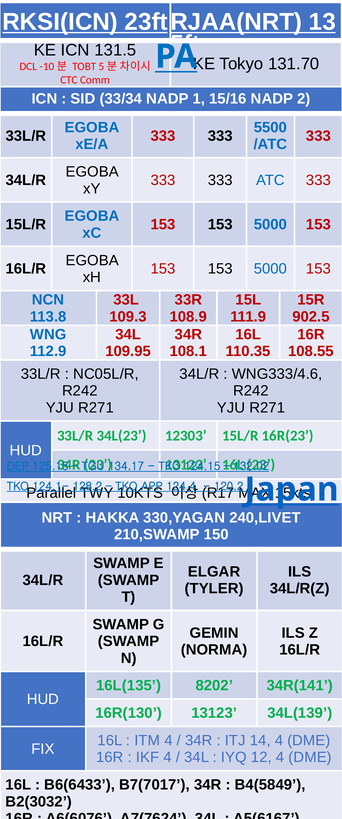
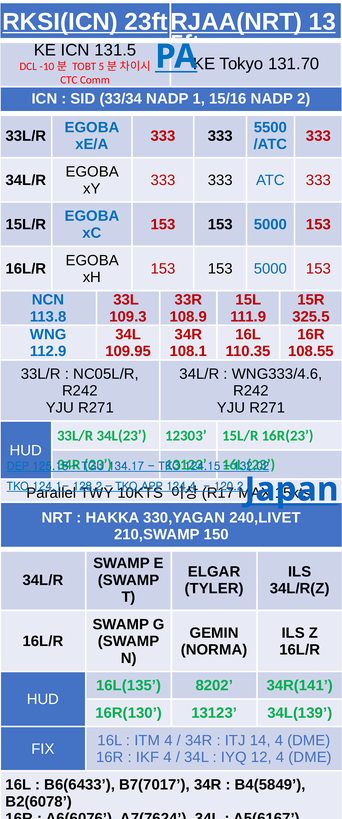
902.5: 902.5 -> 325.5 (311, 316)
B2(3032: B2(3032 -> B2(6078 (39, 801)
